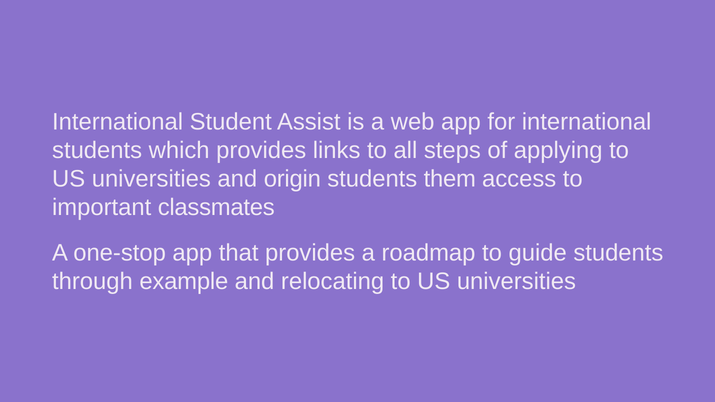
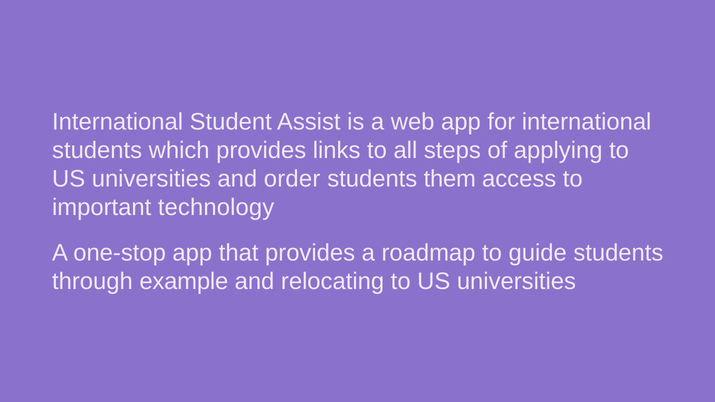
origin: origin -> order (292, 179)
classmates: classmates -> technology (216, 208)
